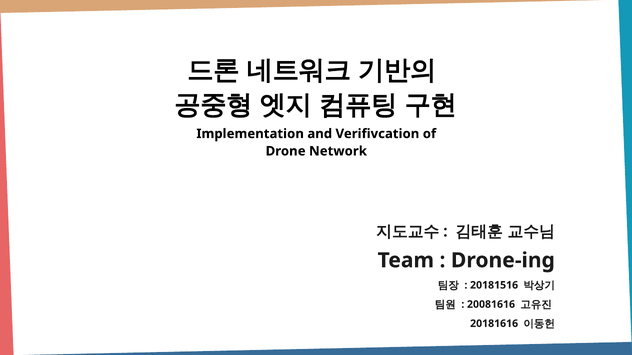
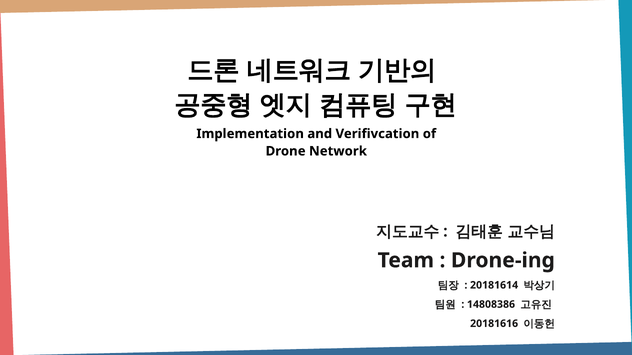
20181516: 20181516 -> 20181614 (494, 286)
20081616: 20081616 -> 14808386 (491, 305)
